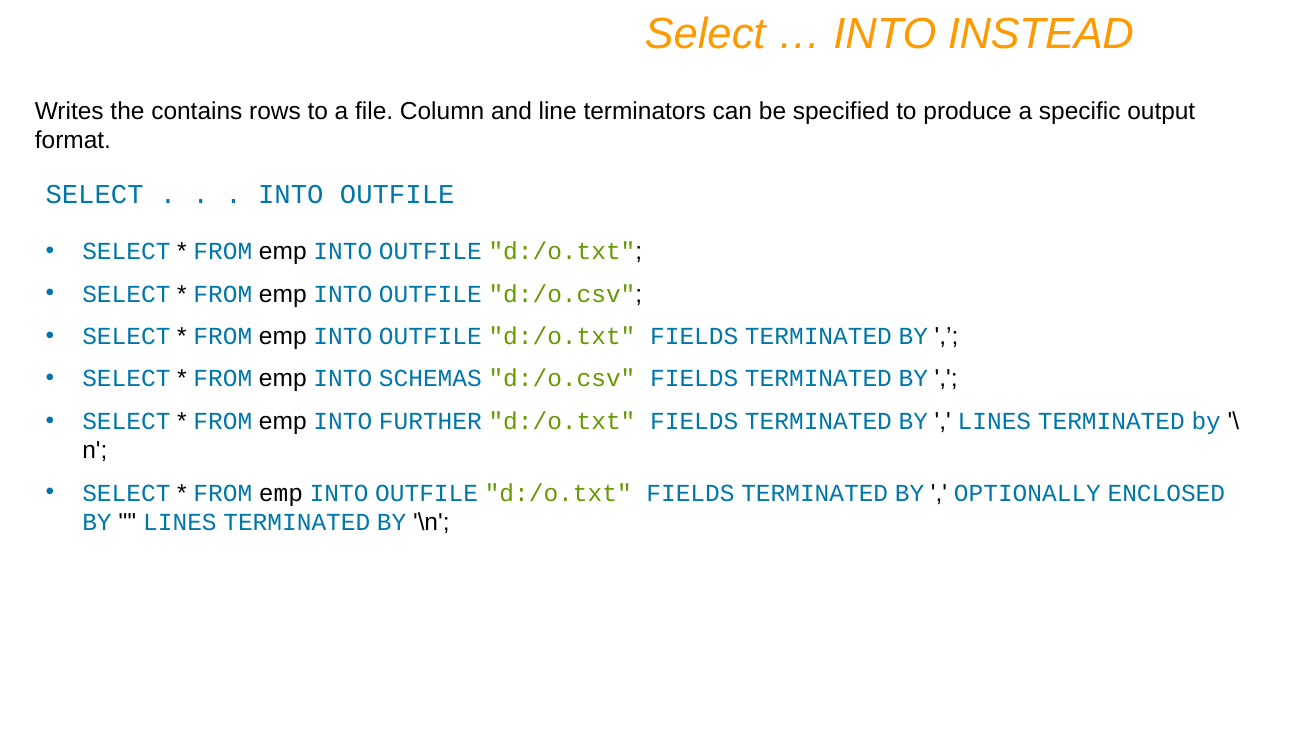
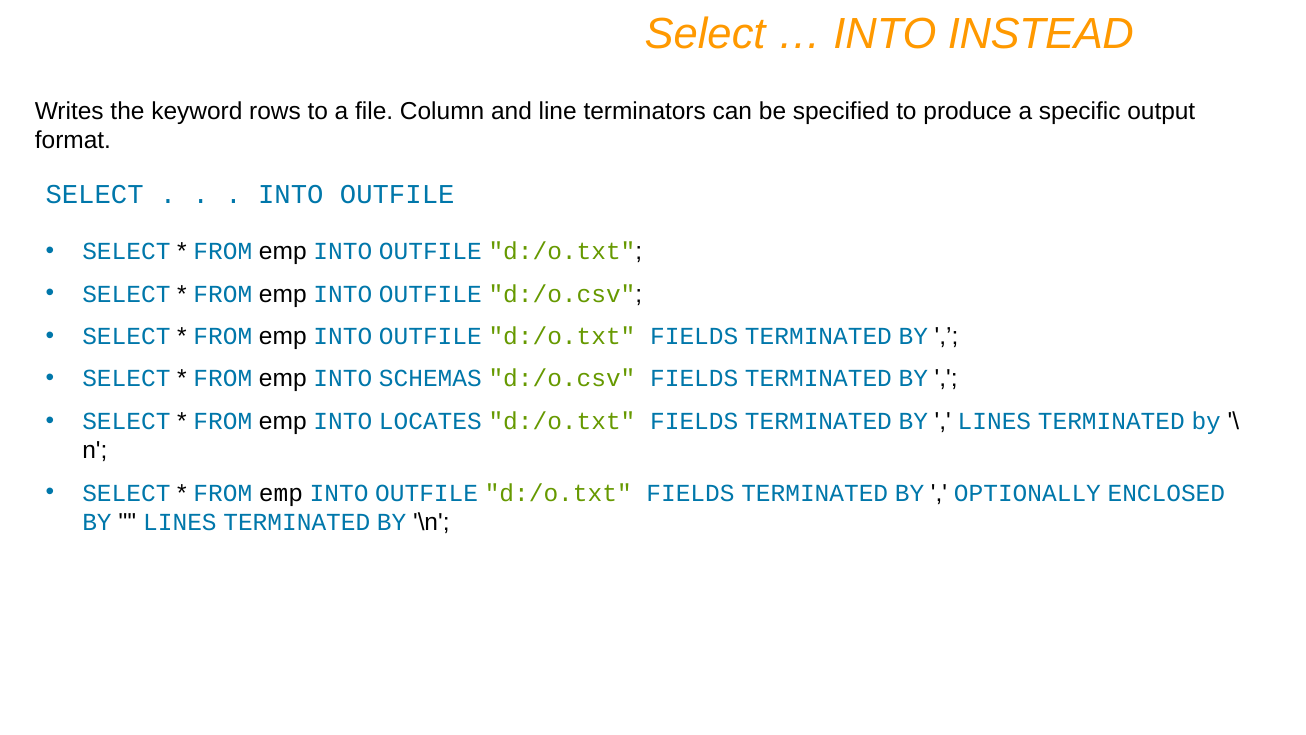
contains: contains -> keyword (197, 111)
FURTHER: FURTHER -> LOCATES (430, 421)
